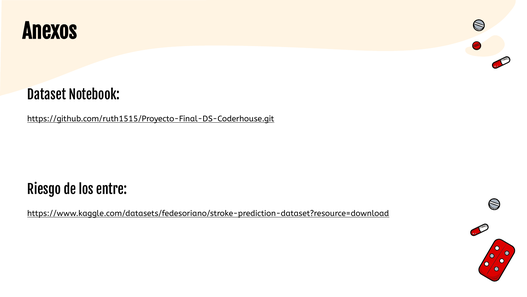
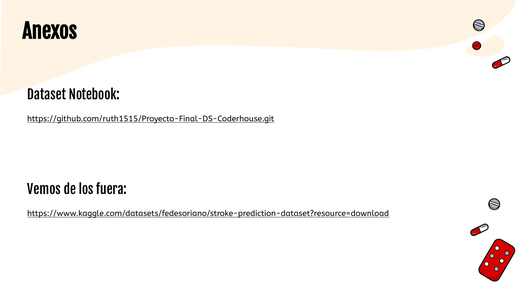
Riesgo: Riesgo -> Vemos (44, 189)
entre: entre -> fuera (111, 189)
